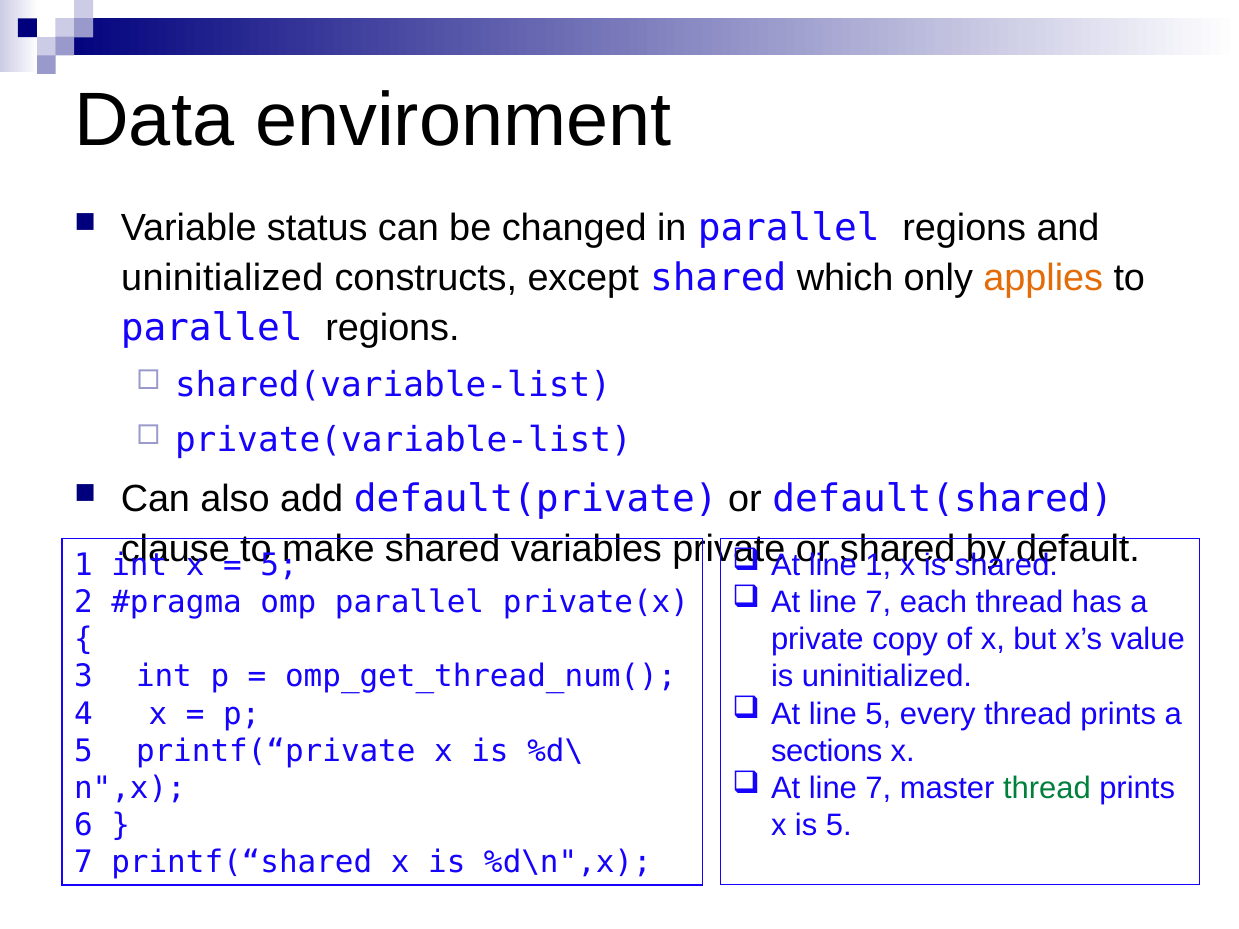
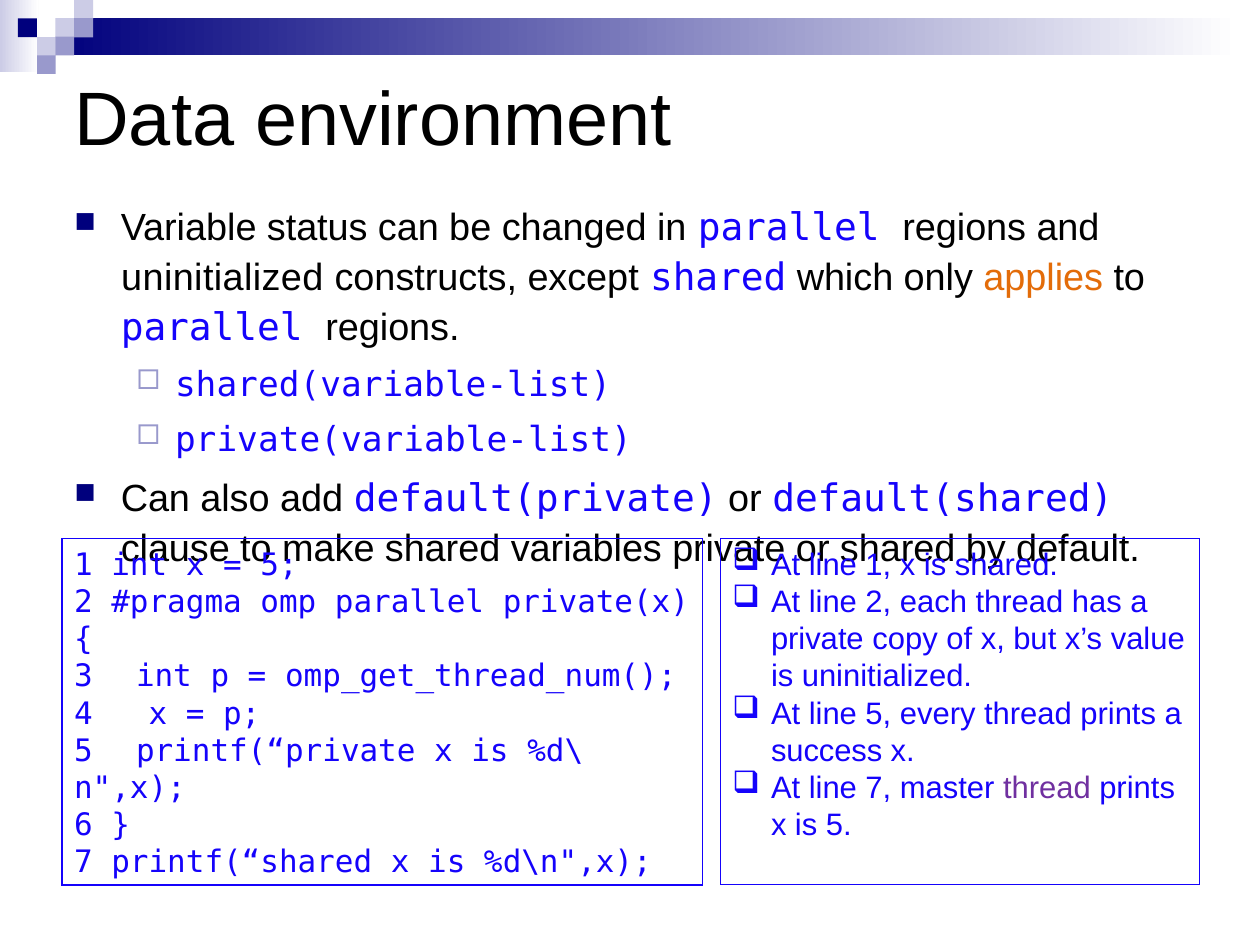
7: 7 -> 2 (878, 602)
sections: sections -> success (827, 751)
thread colour: green -> purple (1047, 788)
